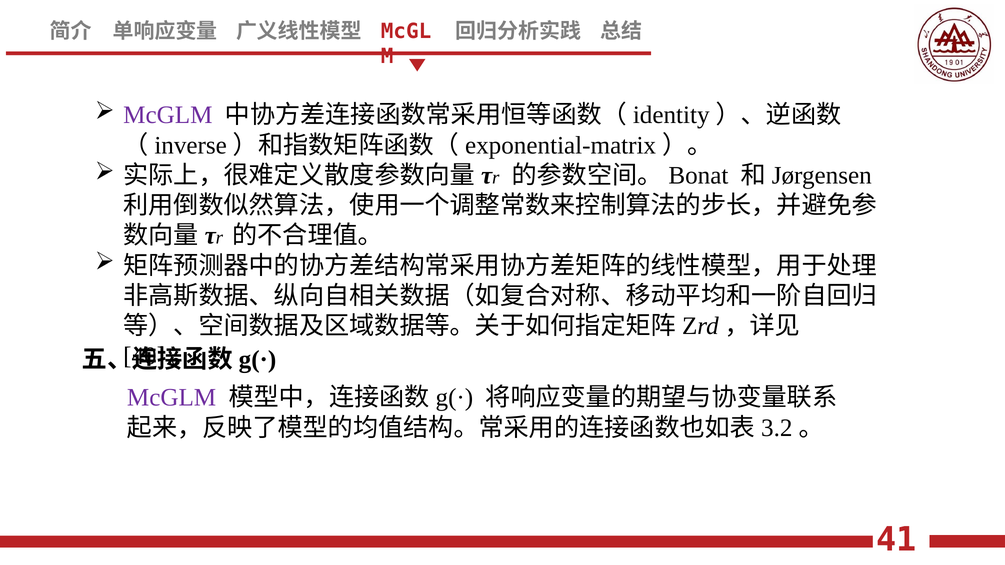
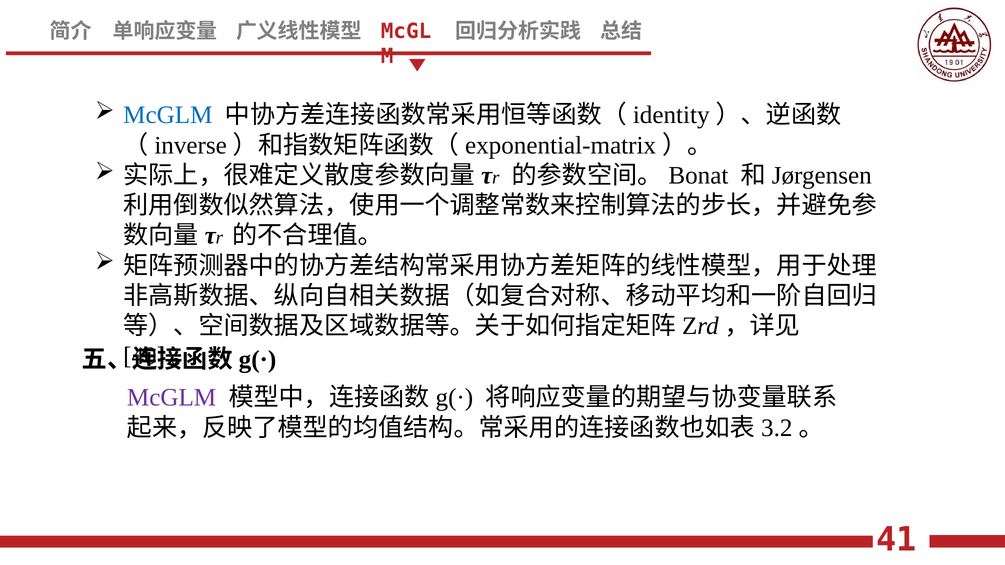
McGLM colour: purple -> blue (168, 115)
